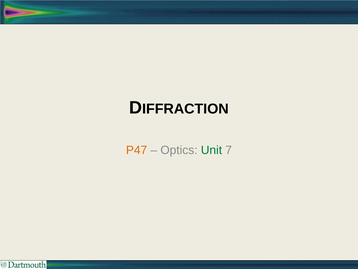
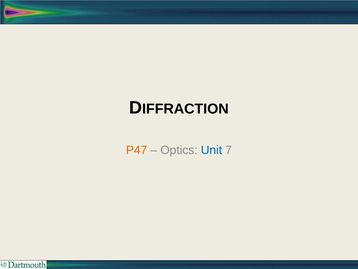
Unit colour: green -> blue (211, 150)
